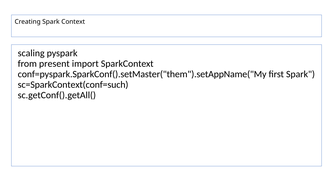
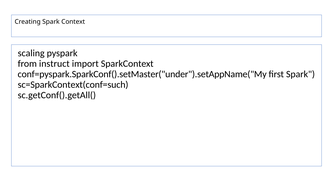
present: present -> instruct (54, 64)
conf=pyspark.SparkConf().setMaster("them").setAppName("My: conf=pyspark.SparkConf().setMaster("them").setAppName("My -> conf=pyspark.SparkConf().setMaster("under").setAppName("My (142, 74)
